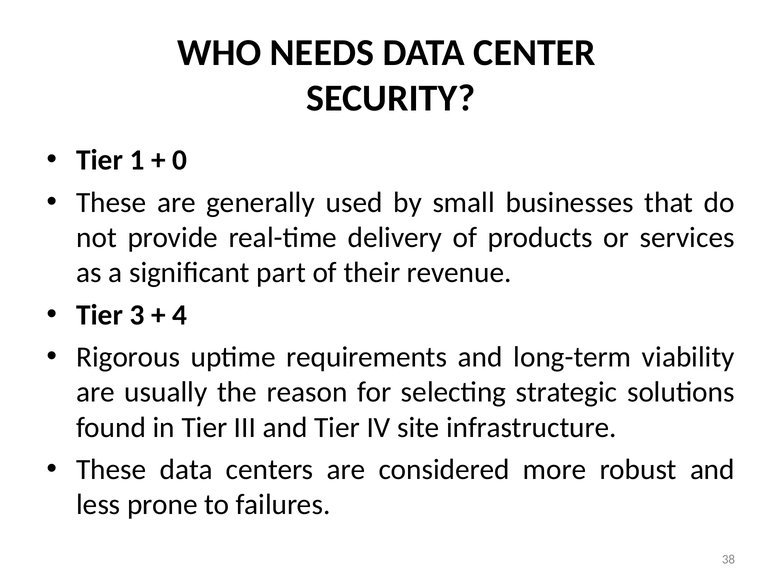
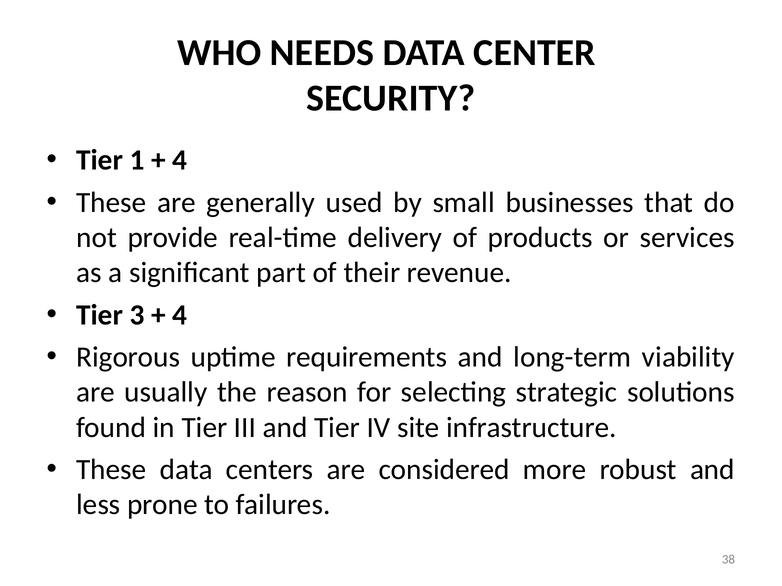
0: 0 -> 4 (180, 160)
